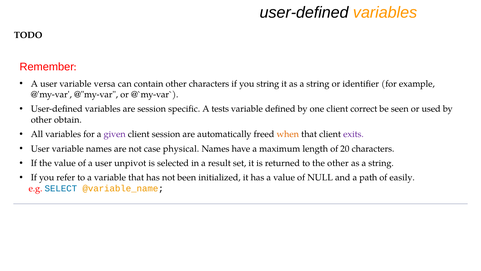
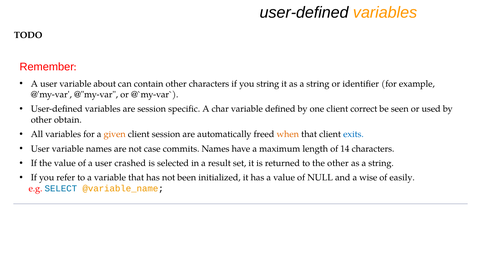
versa: versa -> about (105, 84)
tests: tests -> char (220, 109)
given colour: purple -> orange (115, 134)
exits colour: purple -> blue (353, 134)
physical: physical -> commits (181, 149)
20: 20 -> 14 (345, 149)
unpivot: unpivot -> crashed (130, 163)
path: path -> wise (368, 177)
